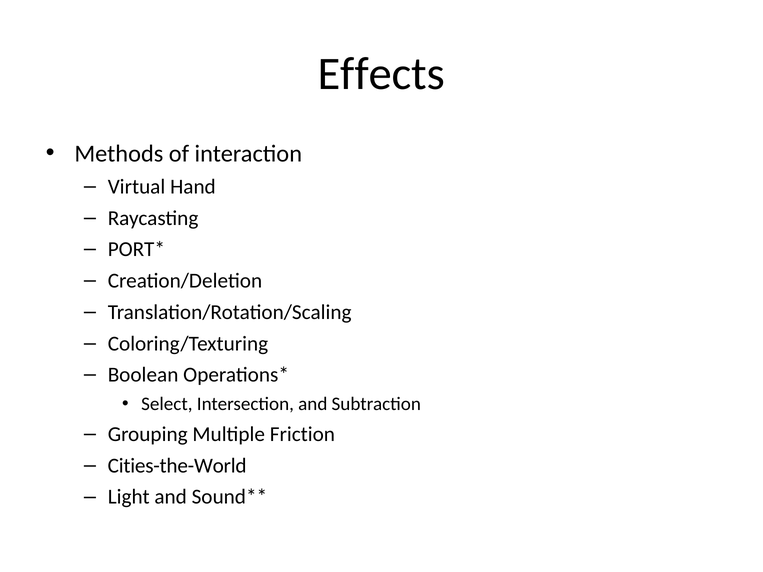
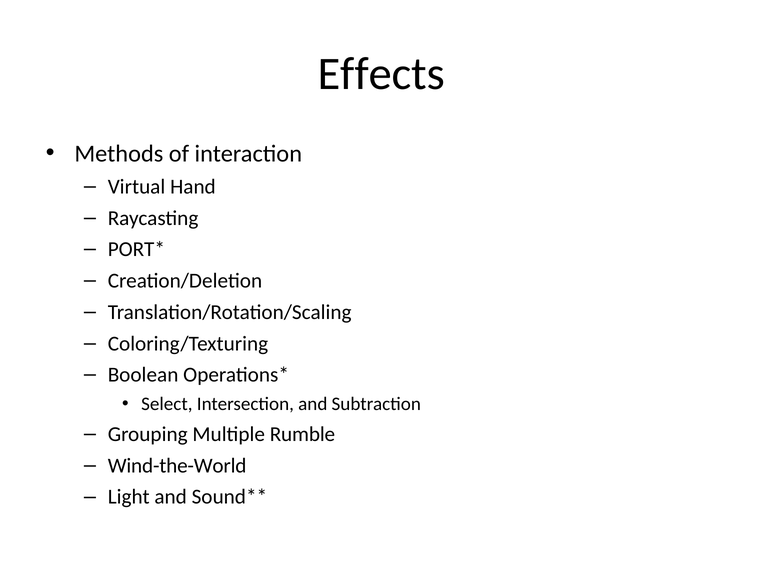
Friction: Friction -> Rumble (302, 434)
Cities-the-World: Cities-the-World -> Wind-the-World (177, 466)
